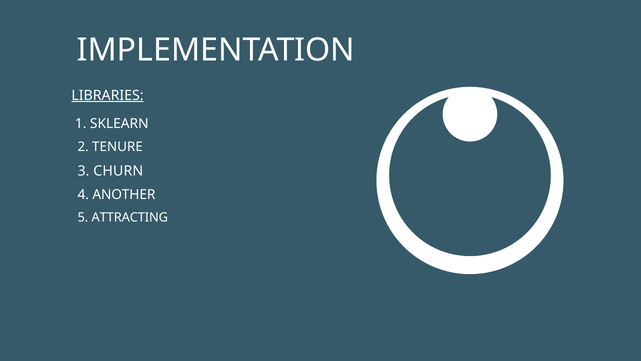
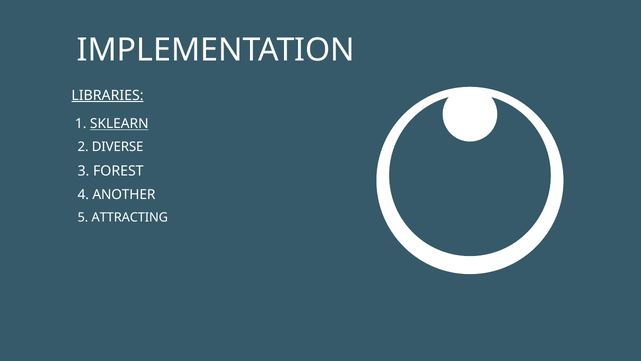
SKLEARN underline: none -> present (119, 124)
TENURE: TENURE -> DIVERSE (118, 146)
CHURN: CHURN -> FOREST (118, 171)
